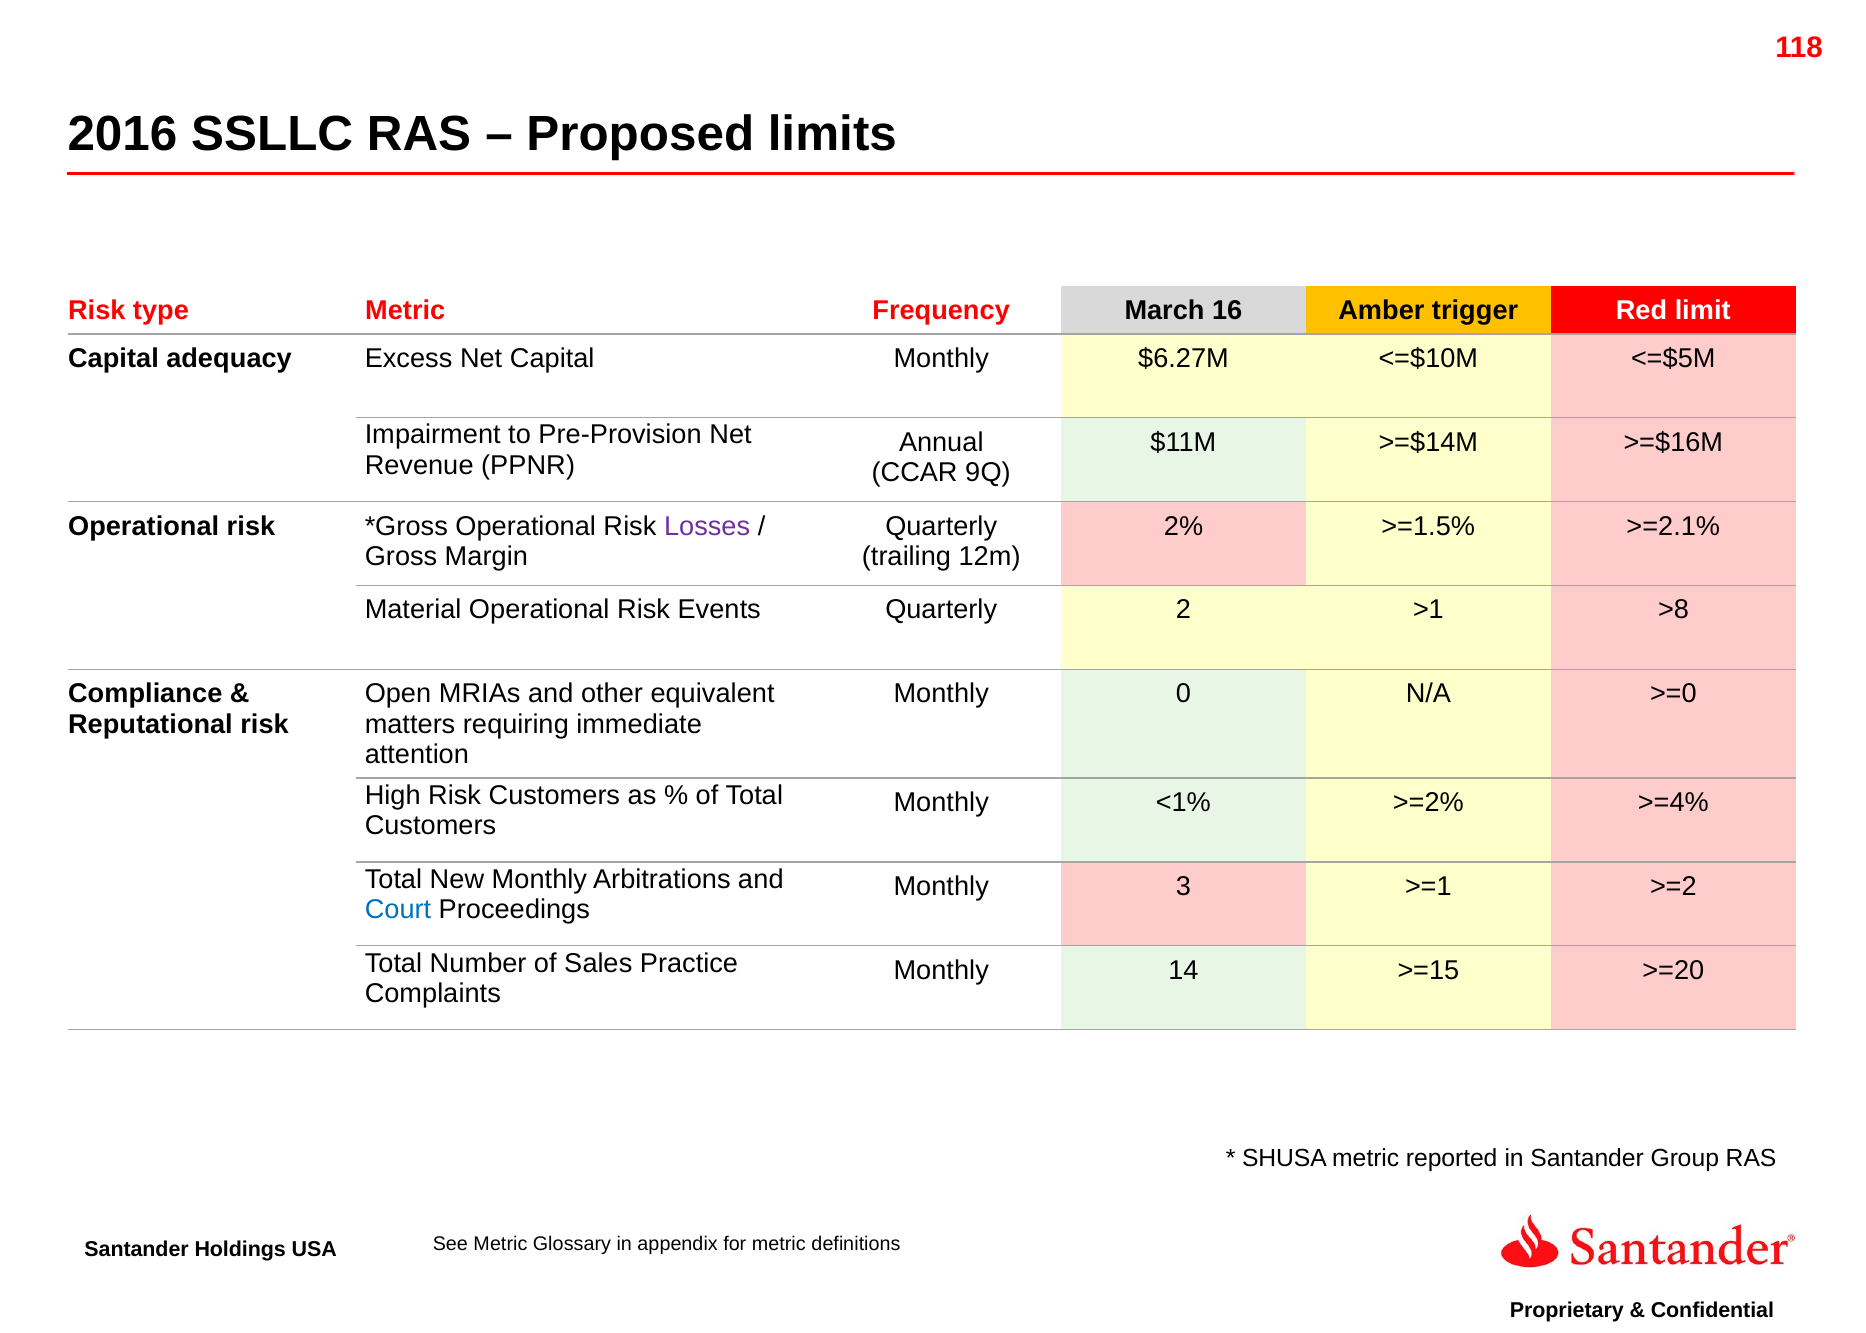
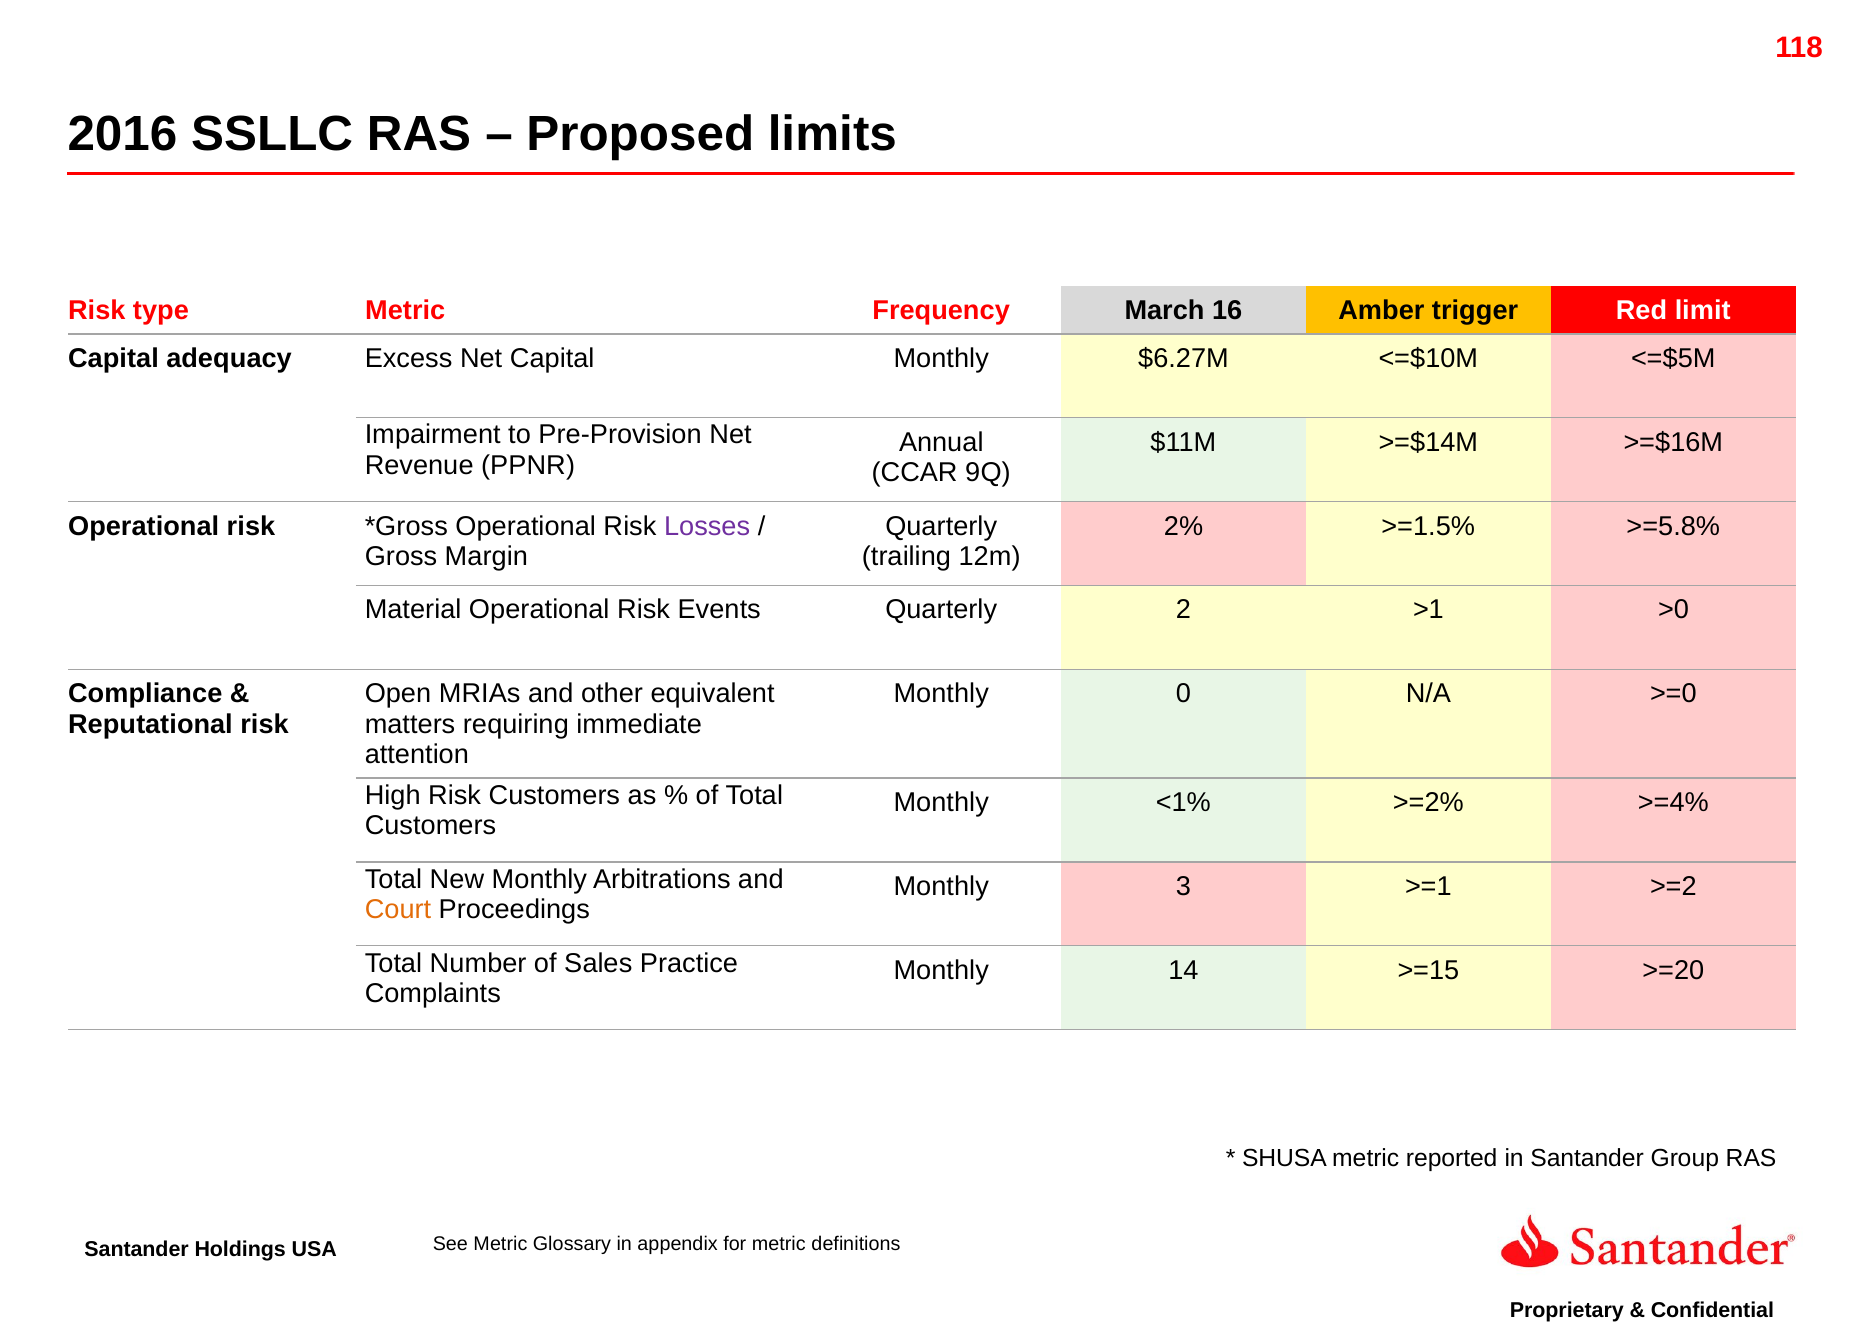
>=2.1%: >=2.1% -> >=5.8% (1673, 526)
>8: >8 -> >0 (1673, 610)
Court colour: blue -> orange (398, 909)
